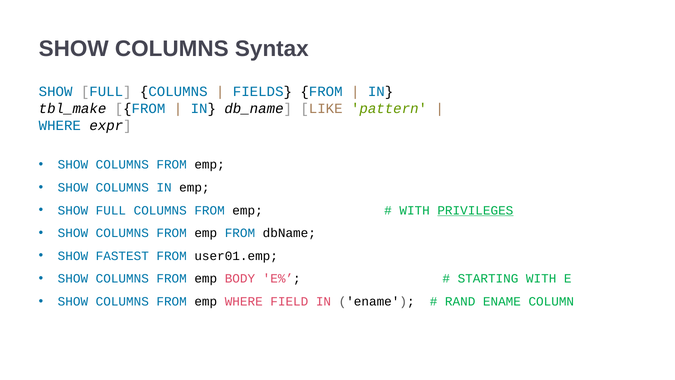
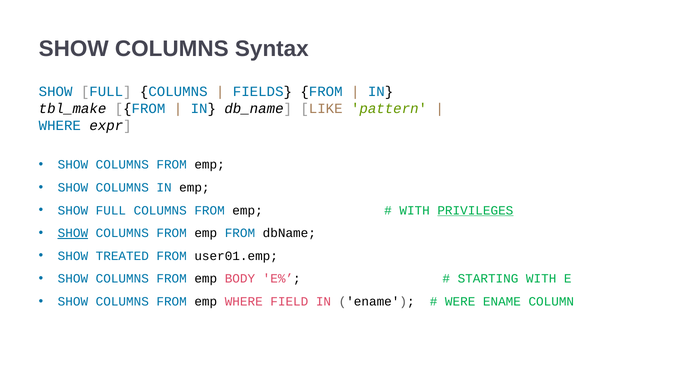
SHOW underline: none -> present (73, 233)
FASTEST: FASTEST -> TREATED (122, 256)
RAND: RAND -> WERE (460, 301)
